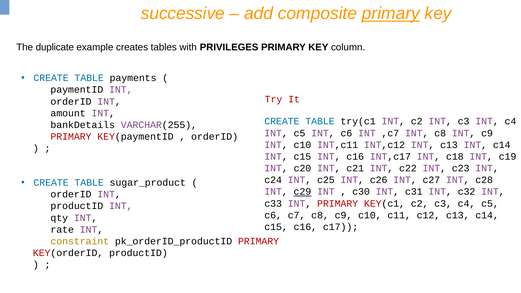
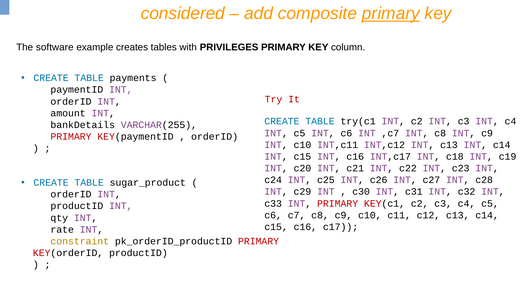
successive: successive -> considered (183, 14)
duplicate: duplicate -> software (55, 47)
c29 underline: present -> none (302, 192)
